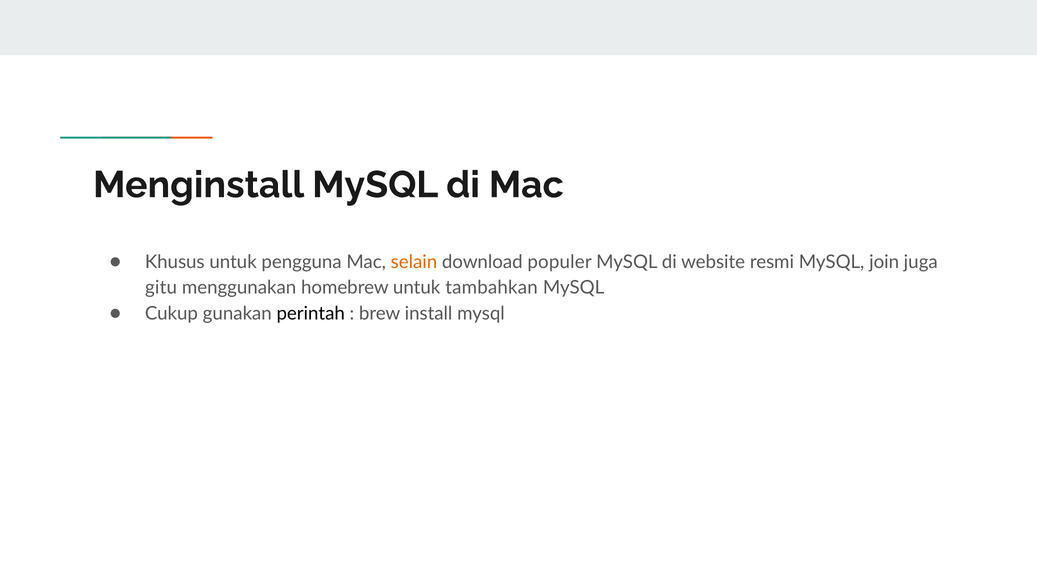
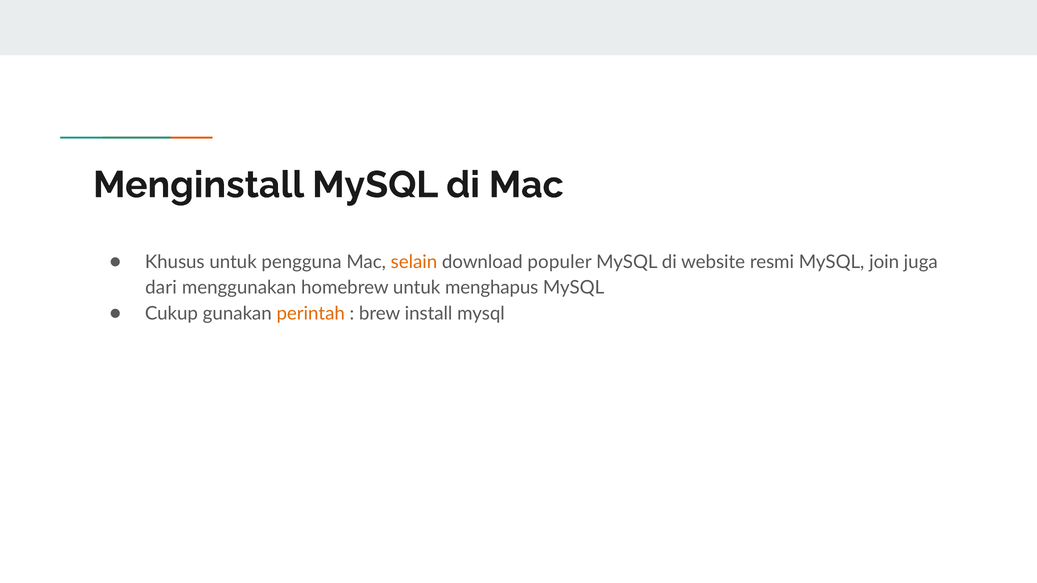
gitu: gitu -> dari (161, 288)
tambahkan: tambahkan -> menghapus (492, 288)
perintah colour: black -> orange (311, 314)
